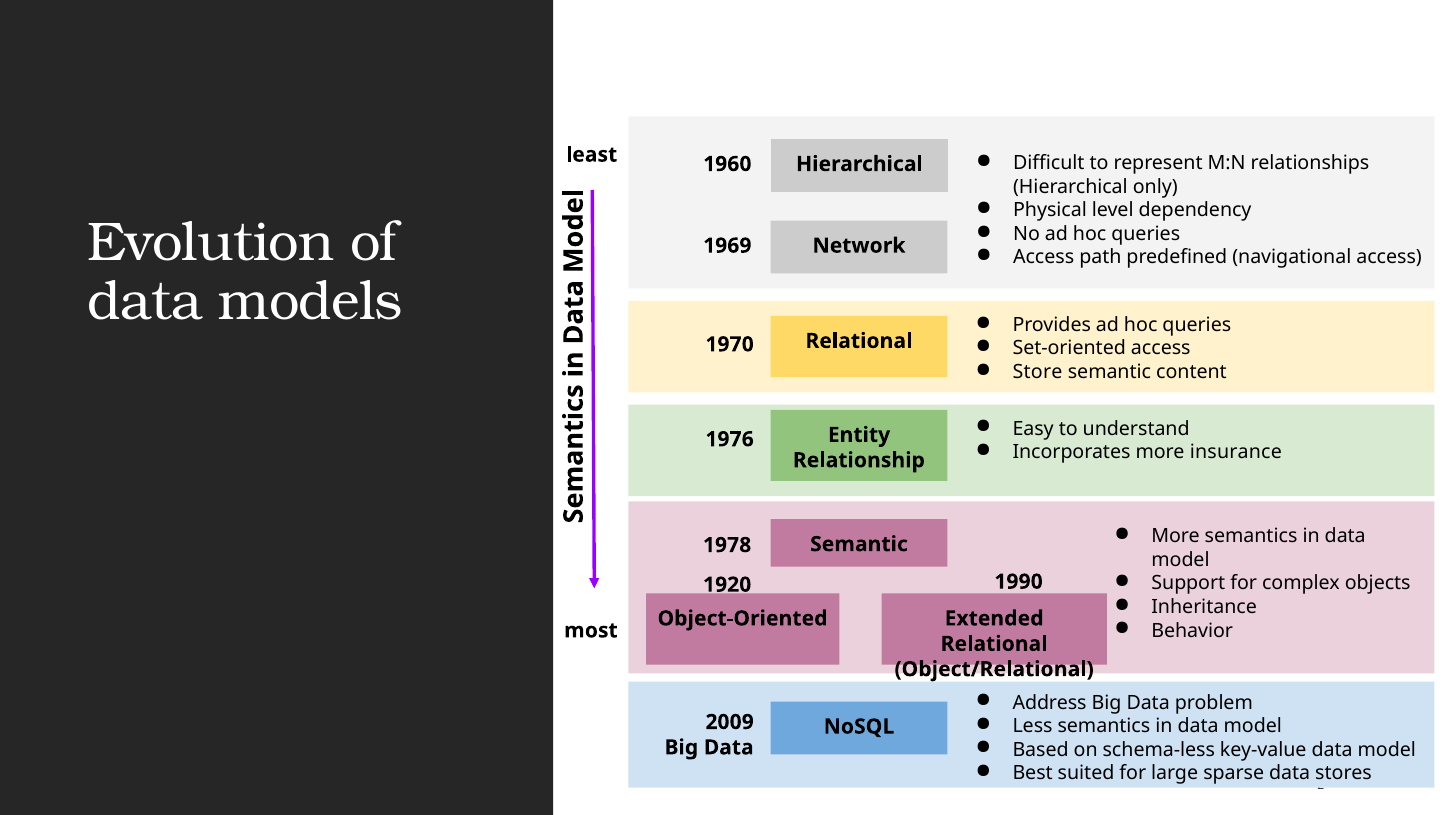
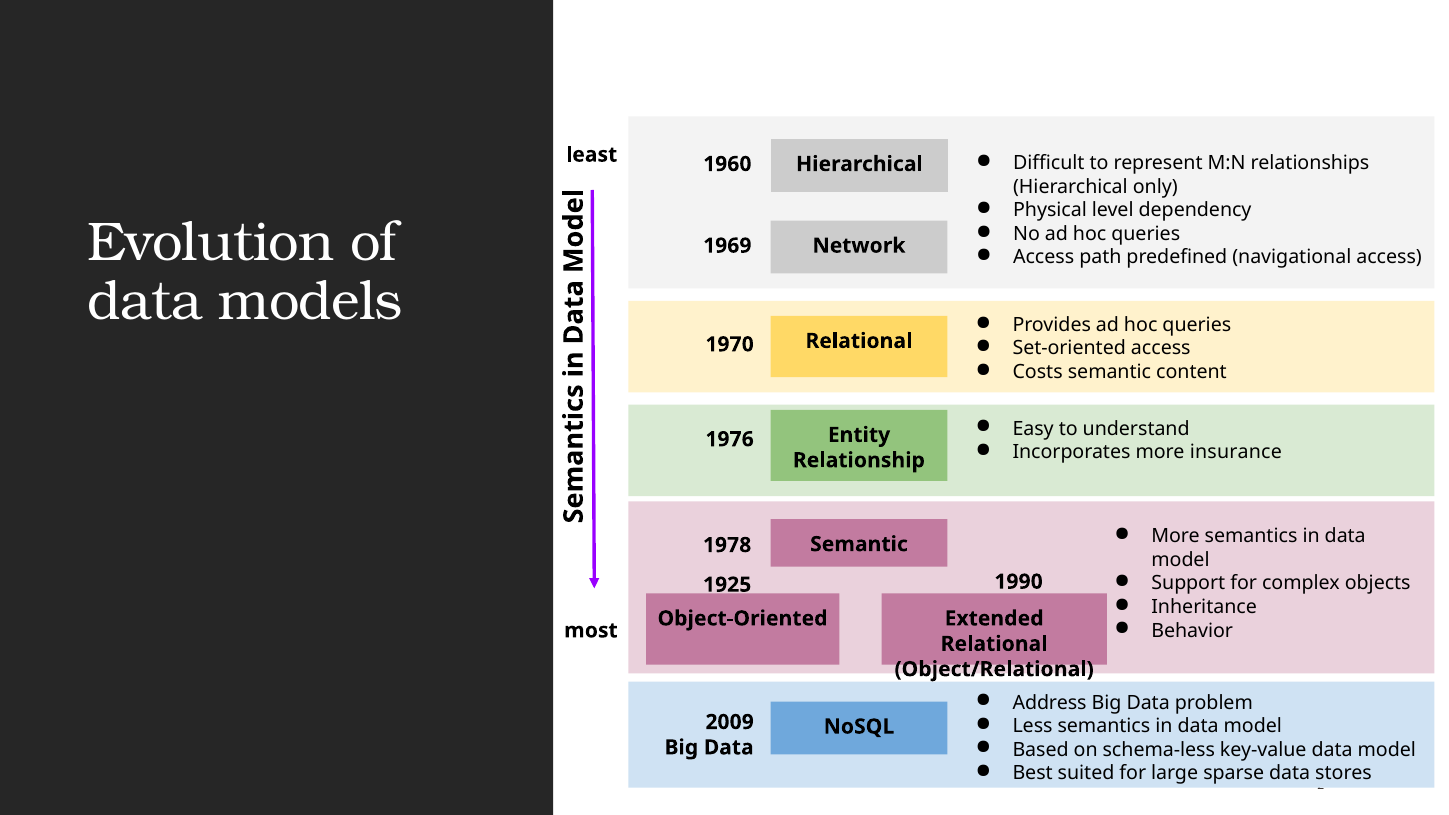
Store: Store -> Costs (1038, 372)
1920: 1920 -> 1925 (727, 585)
